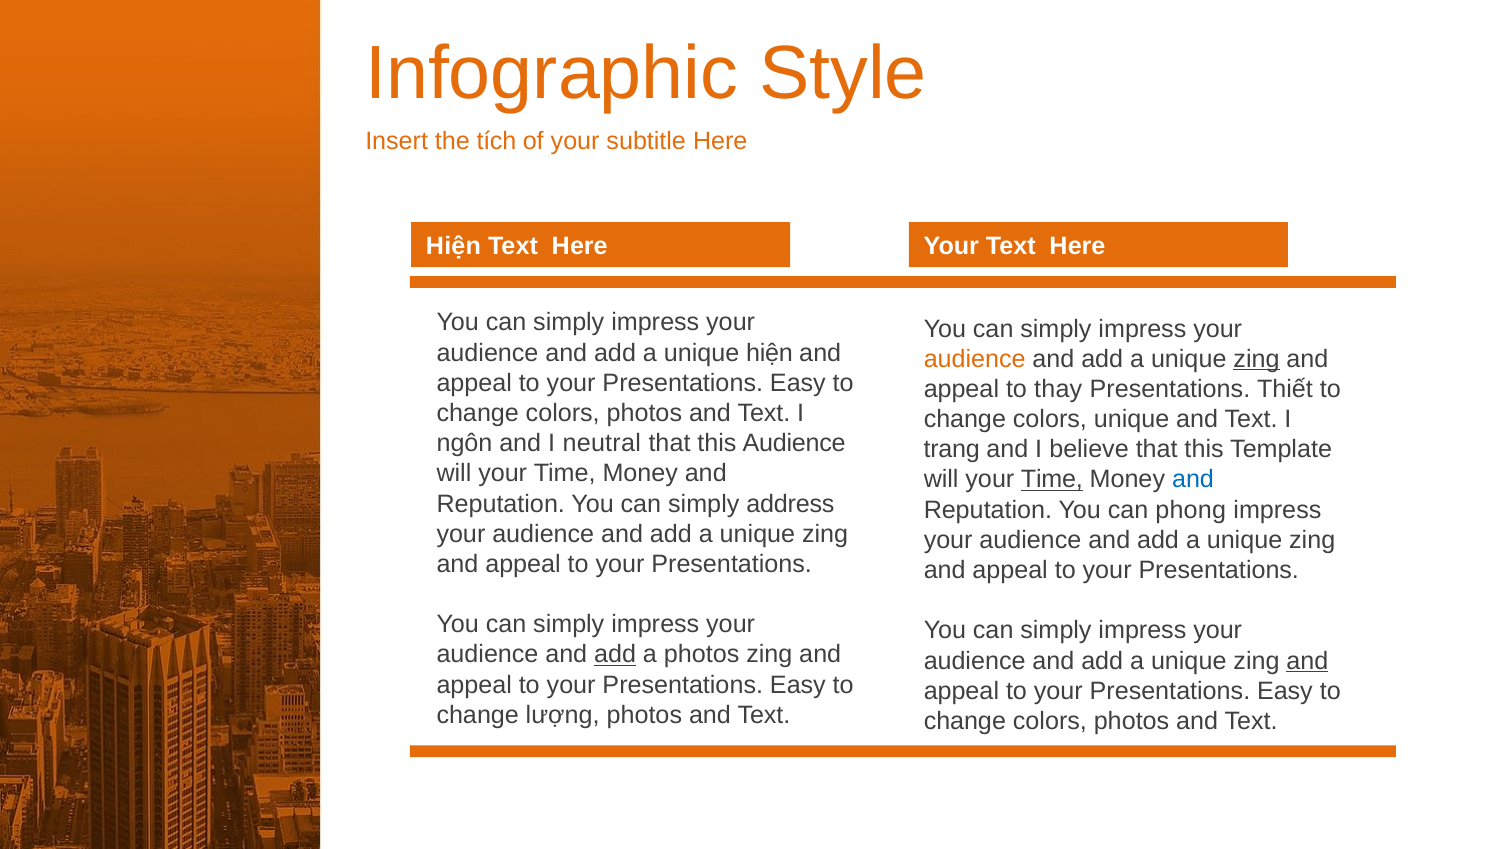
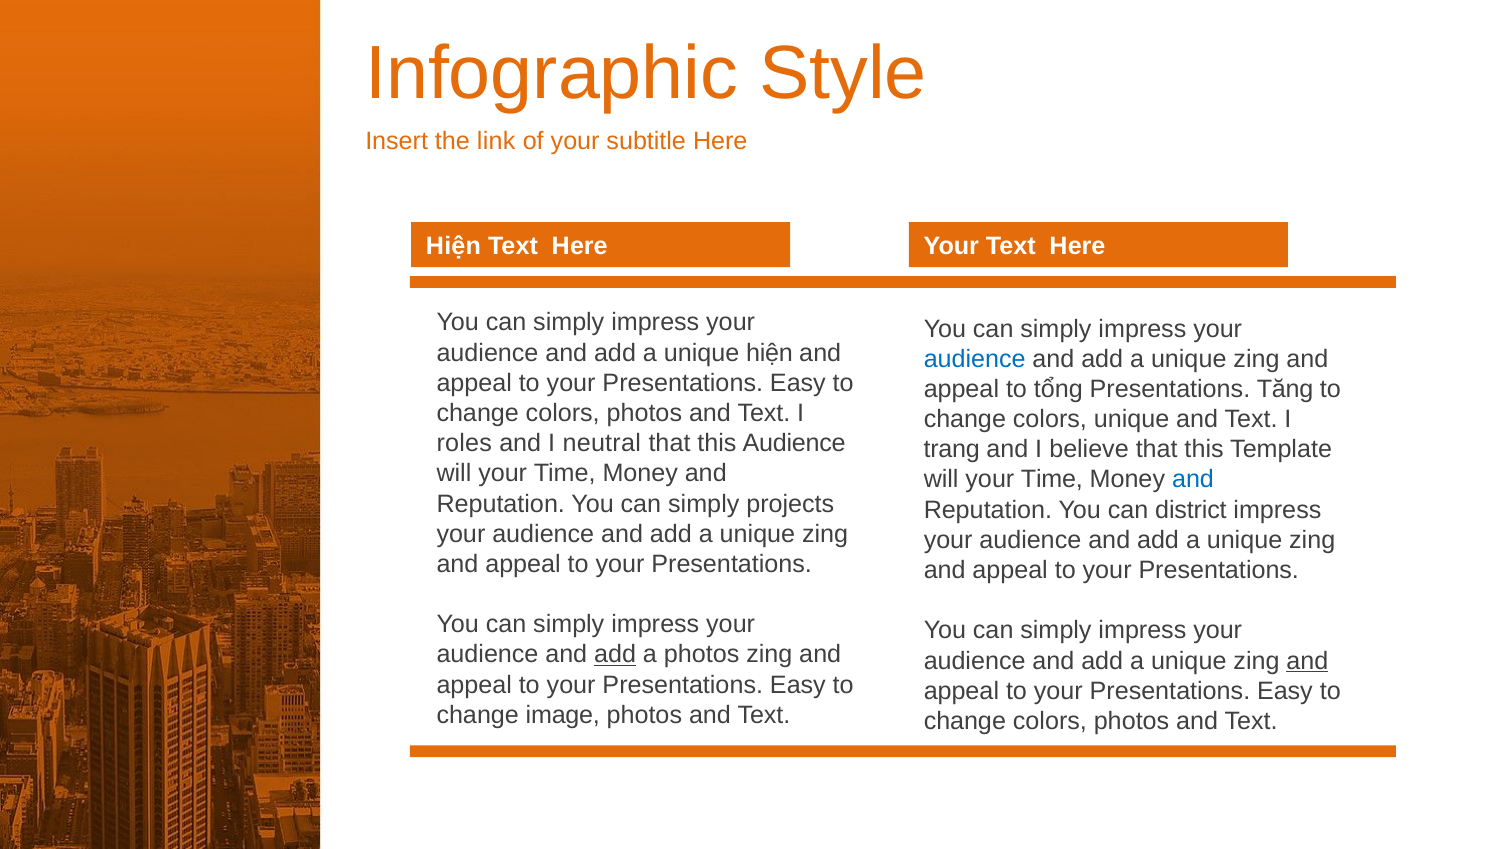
tích: tích -> link (496, 141)
audience colour: orange -> blue (975, 359)
zing underline: present -> none (1257, 359)
thay: thay -> tổng (1058, 389)
Thiết: Thiết -> Tăng (1285, 389)
ngôn: ngôn -> roles (464, 443)
Time underline: present -> none (1052, 480)
address: address -> projects (790, 504)
phong: phong -> district (1191, 510)
lượng: lượng -> image (563, 715)
